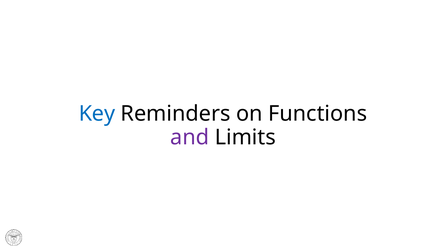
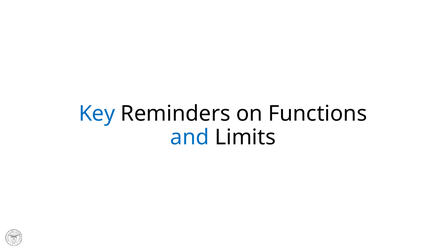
and colour: purple -> blue (190, 137)
